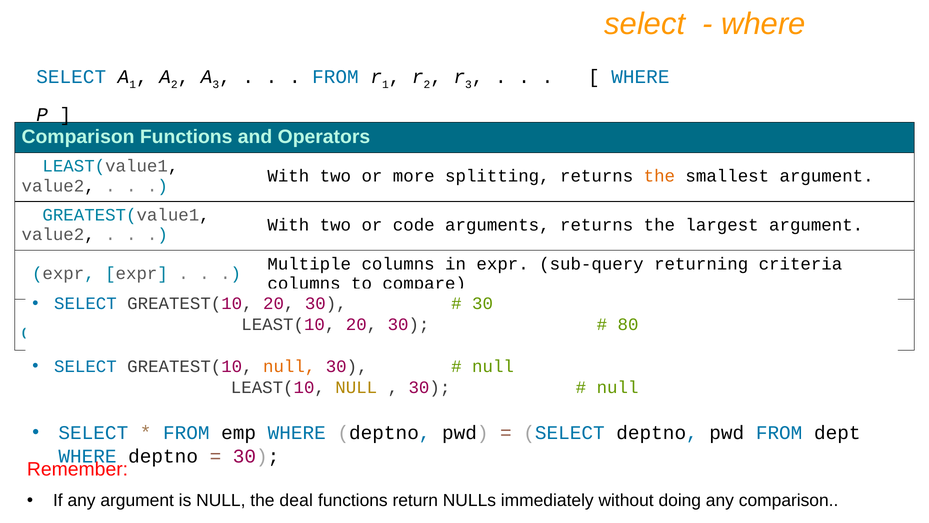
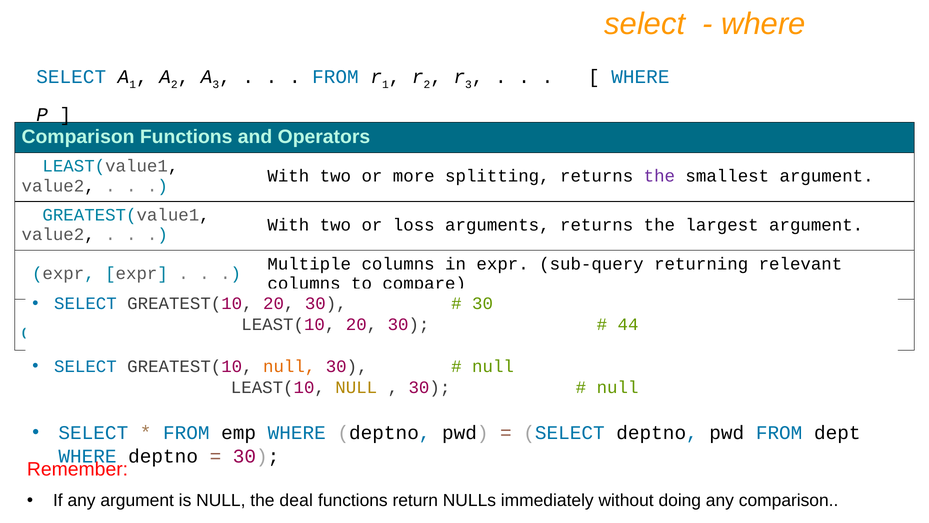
the colour: orange -> purple (659, 176)
code: code -> loss (414, 225)
criteria: criteria -> relevant (800, 264)
80: 80 -> 44 (628, 324)
